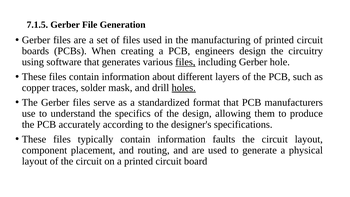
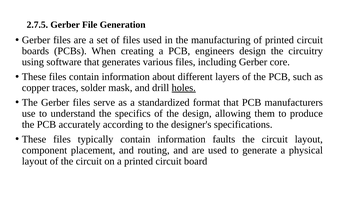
7.1.5: 7.1.5 -> 2.7.5 (37, 25)
files underline: present -> none (185, 62)
hole: hole -> core (280, 62)
